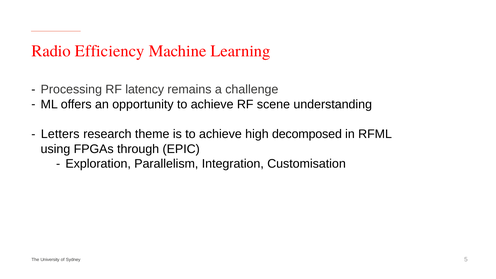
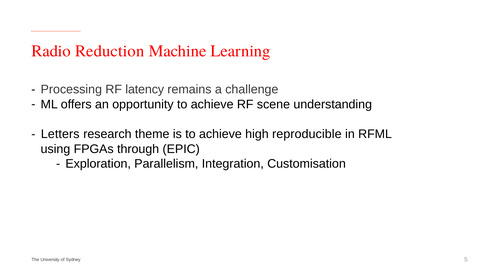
Efficiency: Efficiency -> Reduction (110, 51)
decomposed: decomposed -> reproducible (307, 134)
